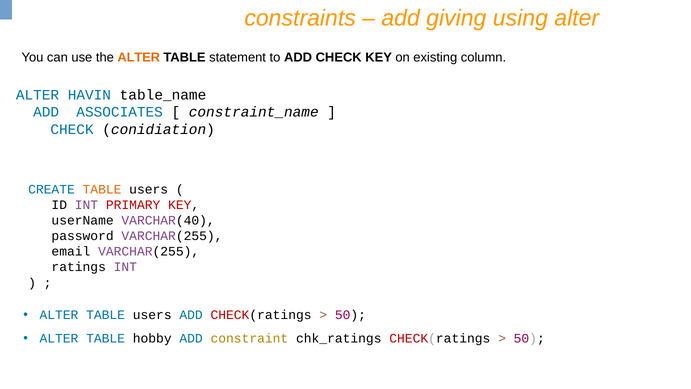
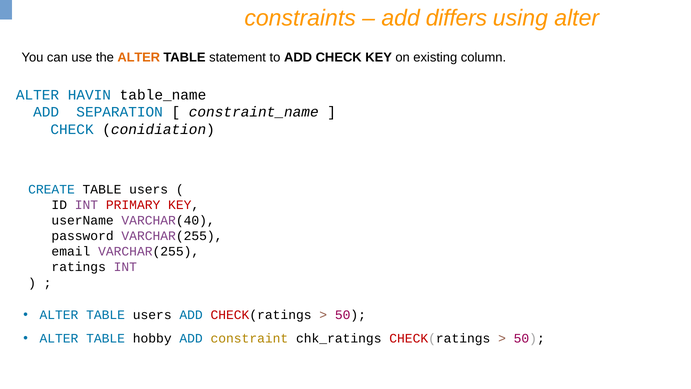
giving: giving -> differs (456, 18)
ASSOCIATES: ASSOCIATES -> SEPARATION (120, 112)
TABLE colour: orange -> black (102, 189)
